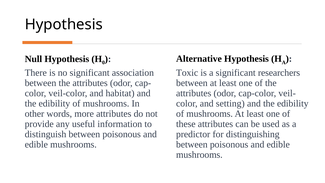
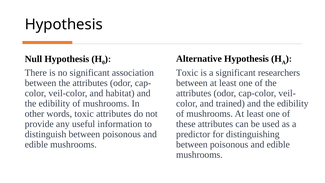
setting: setting -> trained (230, 103)
words more: more -> toxic (84, 114)
